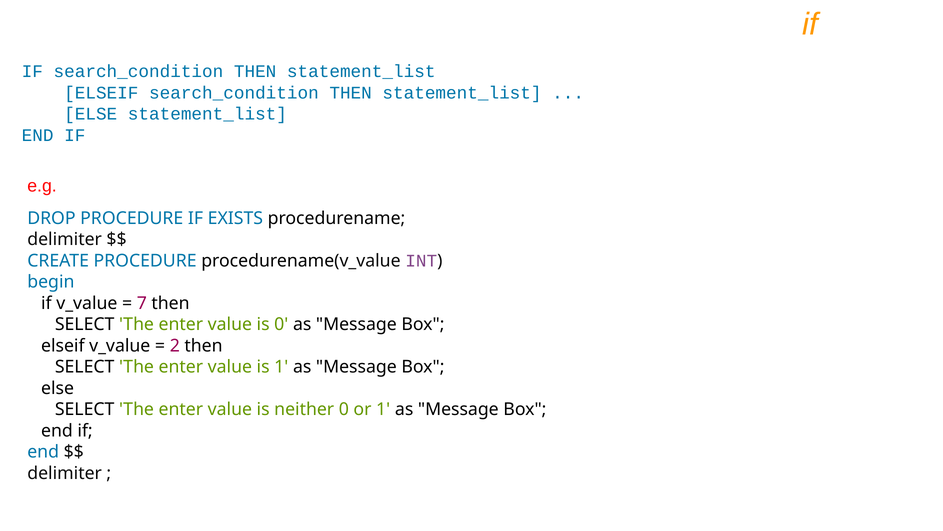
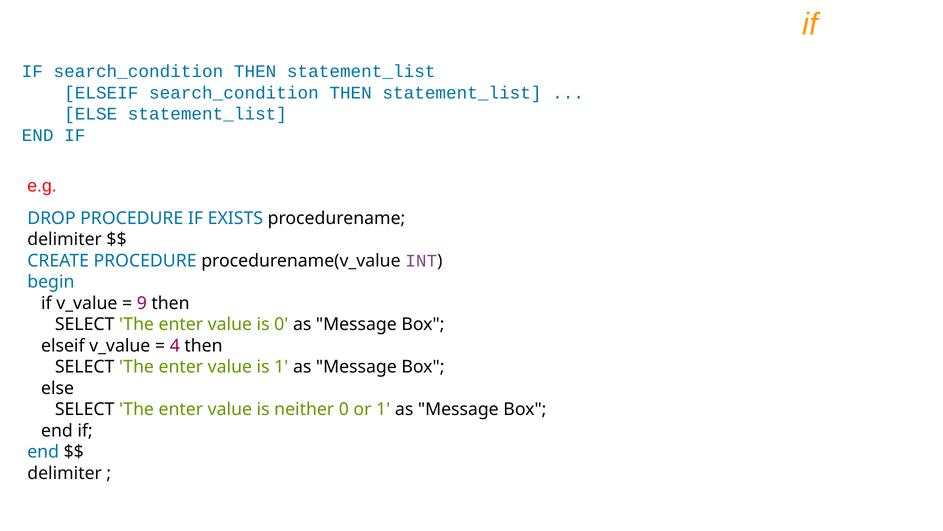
7: 7 -> 9 (142, 303)
2: 2 -> 4 (175, 345)
